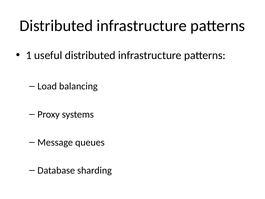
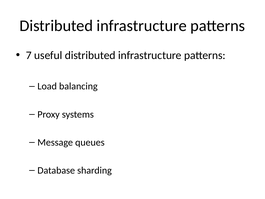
1: 1 -> 7 (29, 55)
